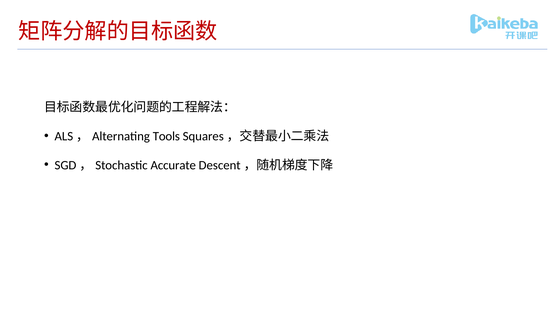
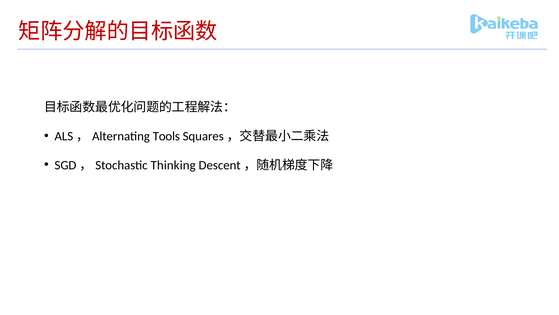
Accurate: Accurate -> Thinking (173, 165)
